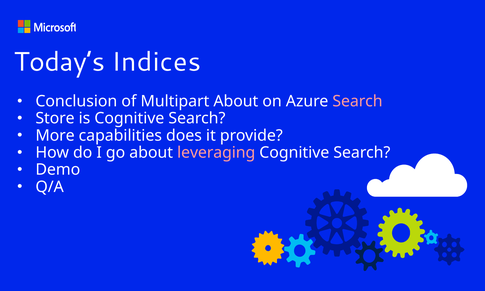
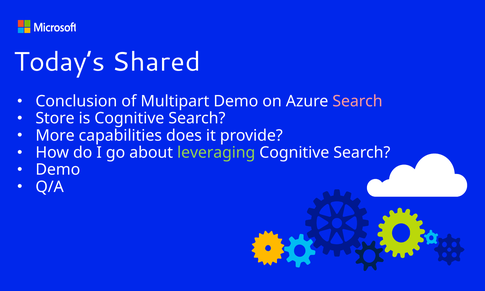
Indices: Indices -> Shared (156, 62)
Multipart About: About -> Demo (236, 101)
leveraging colour: pink -> light green (216, 153)
